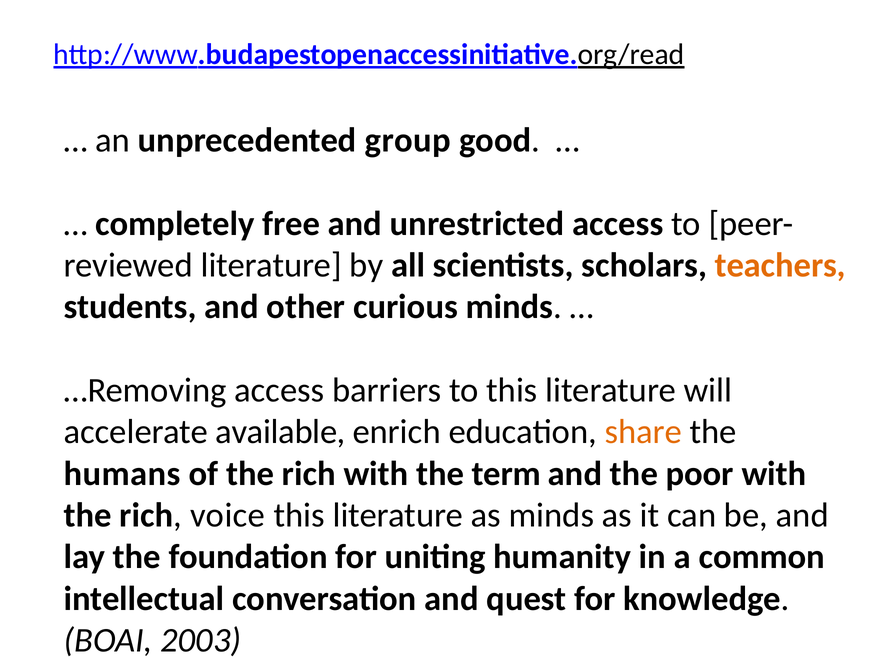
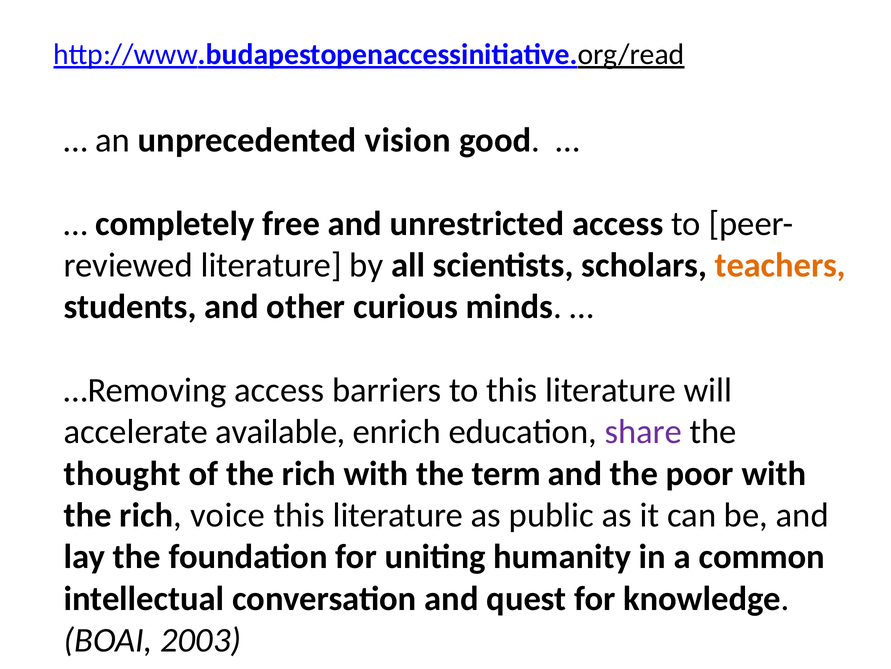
group: group -> vision (408, 140)
share colour: orange -> purple (643, 431)
humans: humans -> thought (122, 473)
as minds: minds -> public (551, 515)
